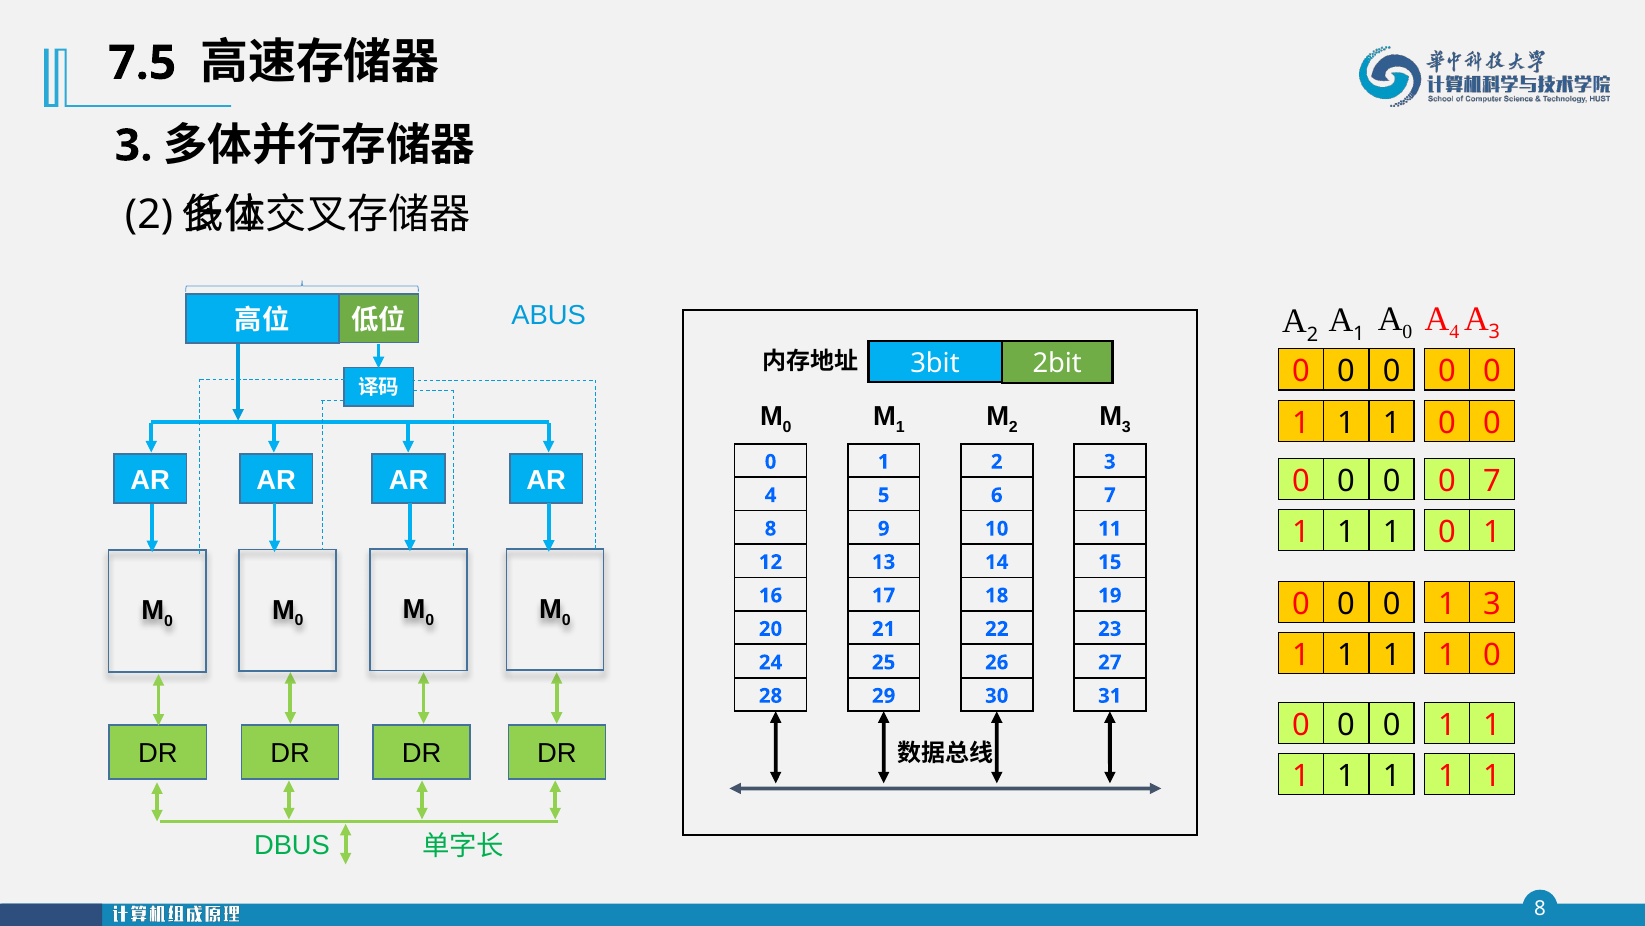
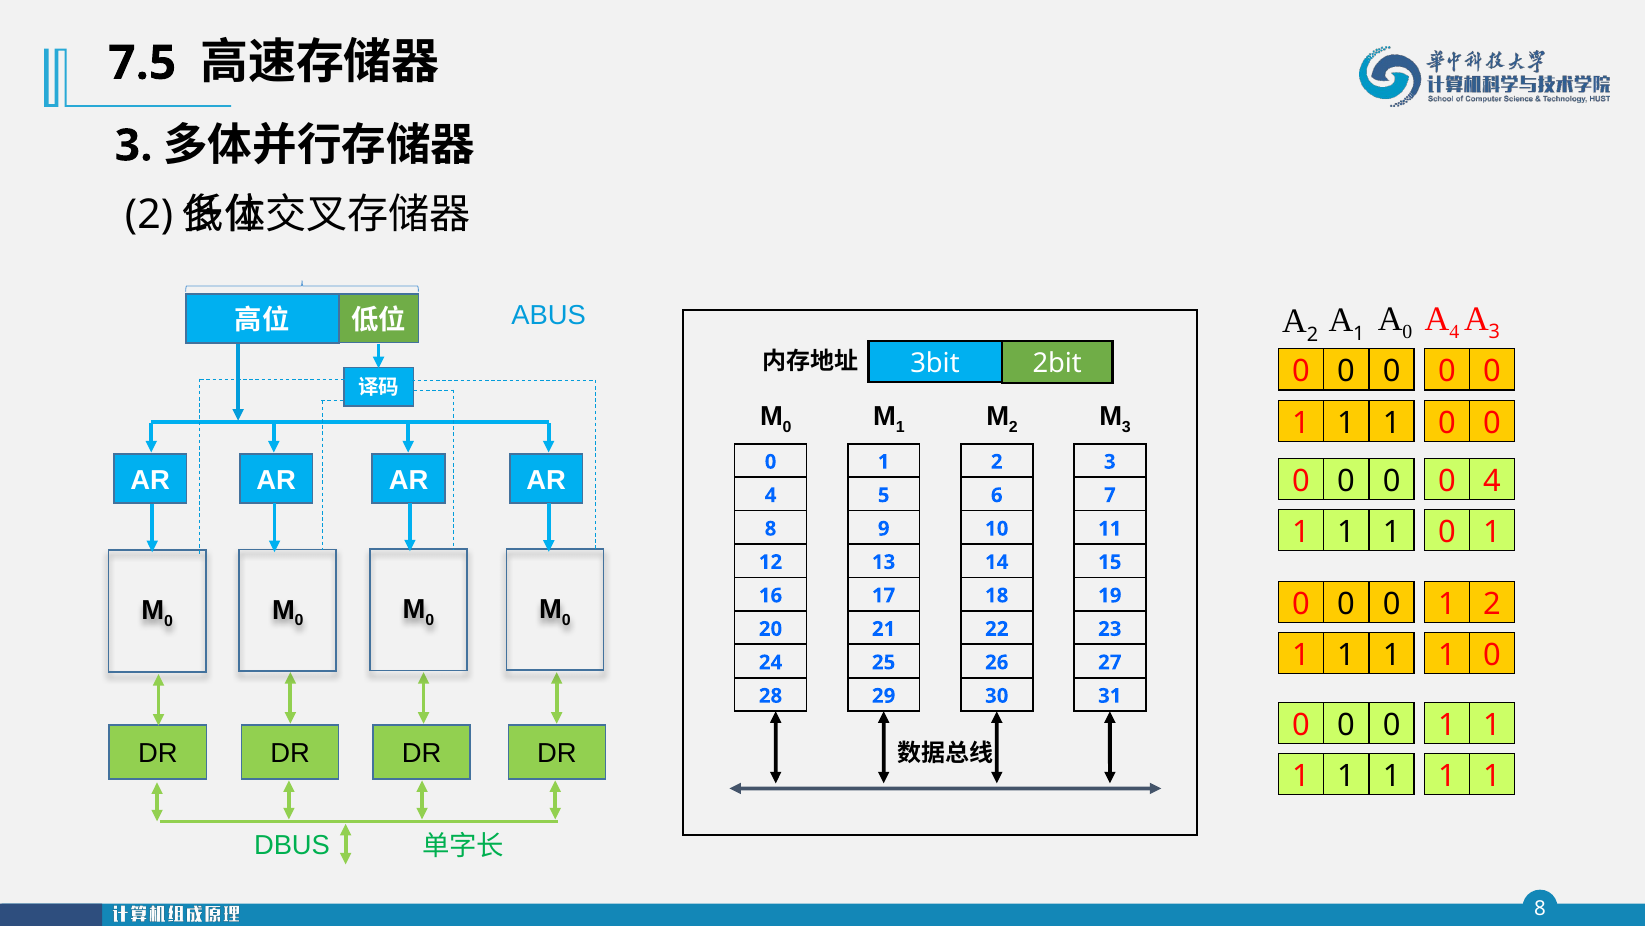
0 7: 7 -> 4 (1492, 481)
1 3: 3 -> 2 (1492, 604)
